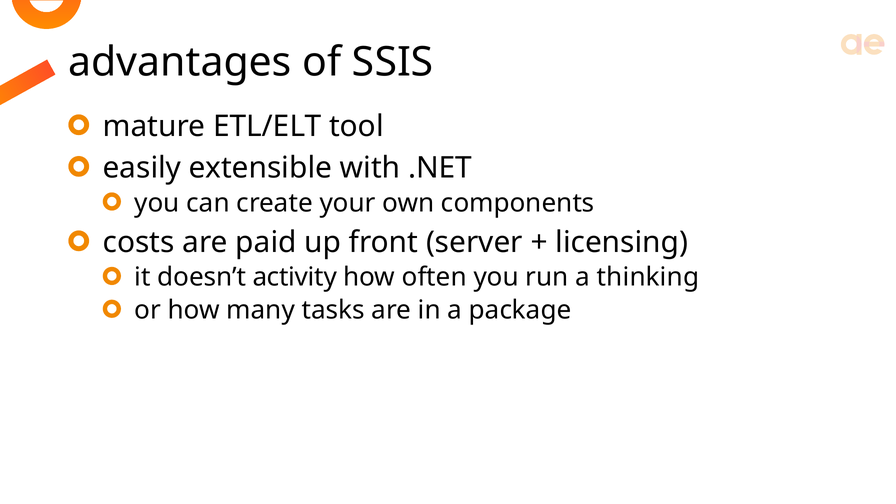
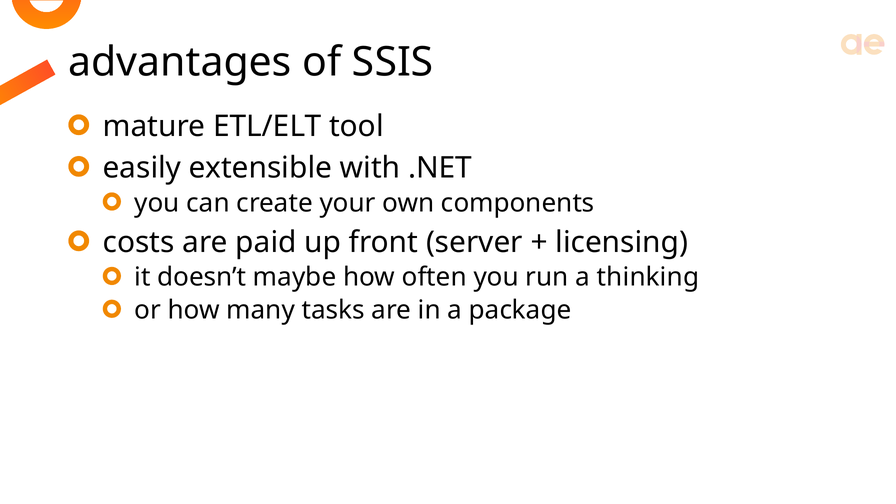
activity: activity -> maybe (295, 277)
